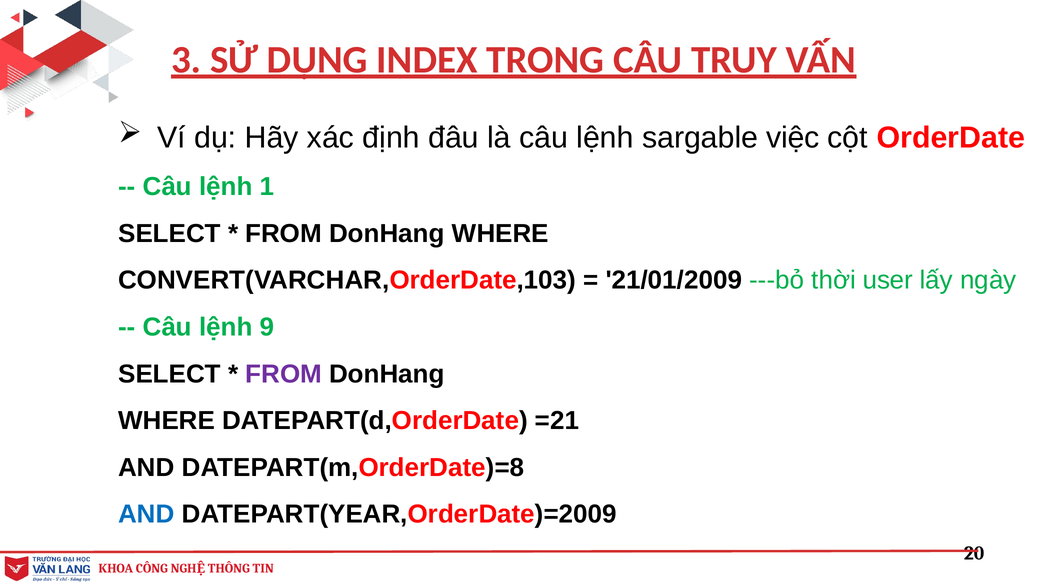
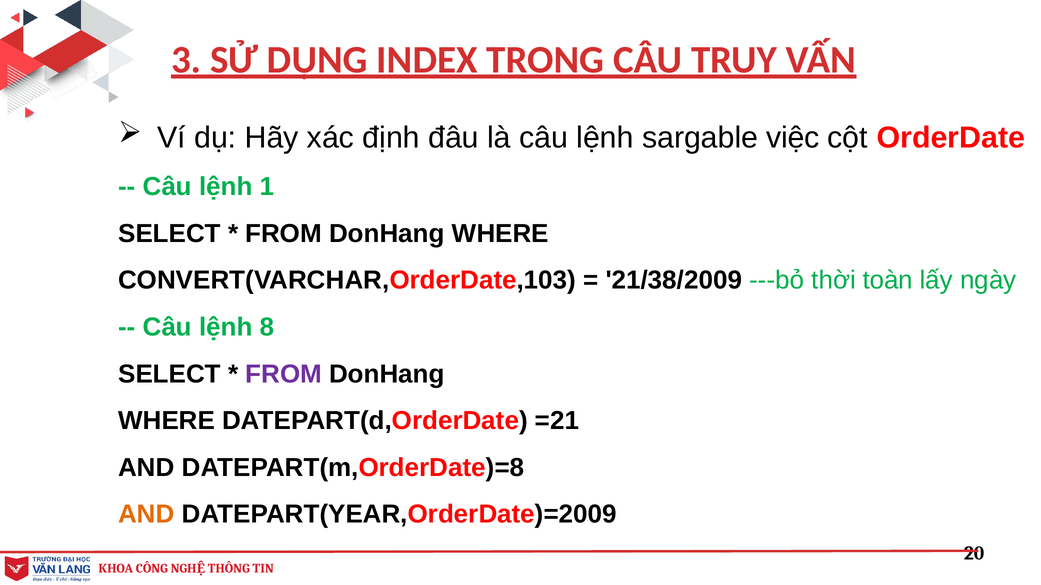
21/01/2009: 21/01/2009 -> 21/38/2009 (674, 281)
user: user -> toàn (888, 281)
9: 9 -> 8 (267, 327)
AND colour: blue -> orange (146, 515)
